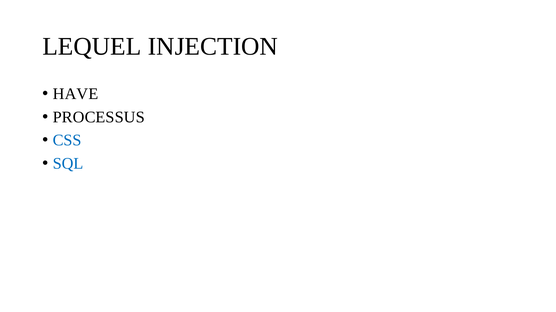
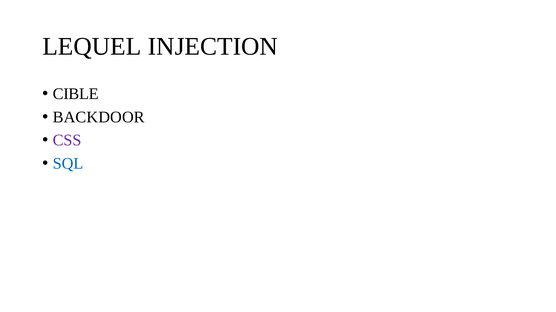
HAVE: HAVE -> CIBLE (76, 94)
PROCESSUS: PROCESSUS -> BACKDOOR (99, 117)
CSS colour: blue -> purple (67, 141)
